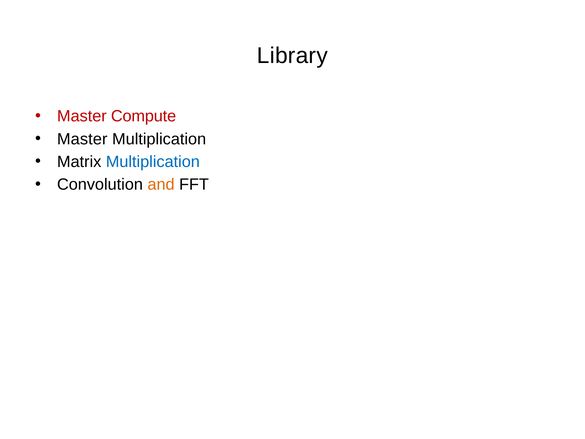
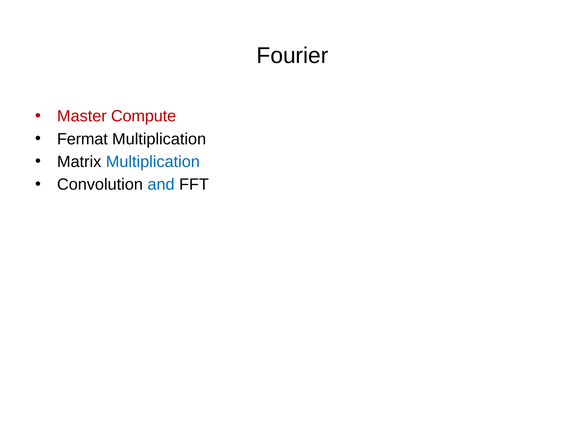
Library: Library -> Fourier (292, 56)
Master: Master -> Fermat (82, 139)
and colour: orange -> blue (161, 184)
